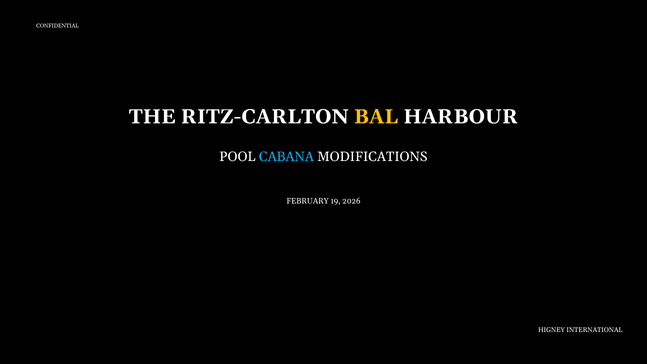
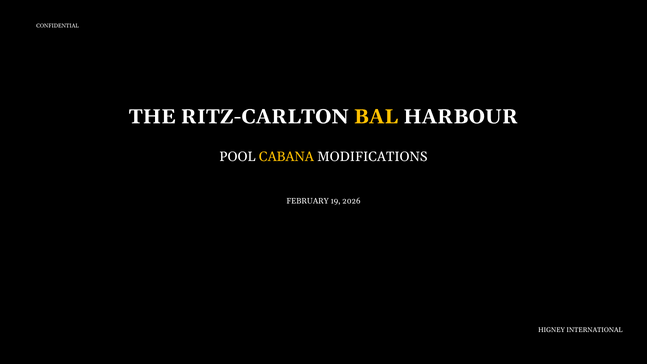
CABANA colour: light blue -> yellow (286, 157)
